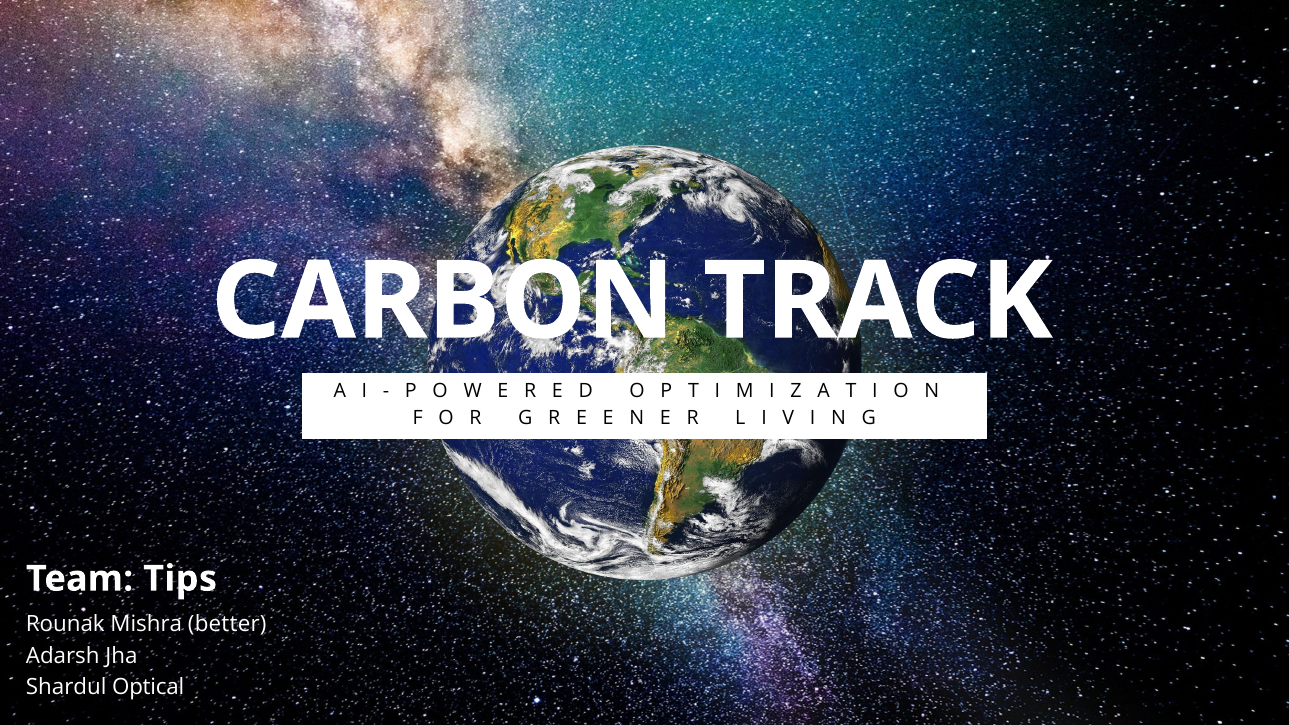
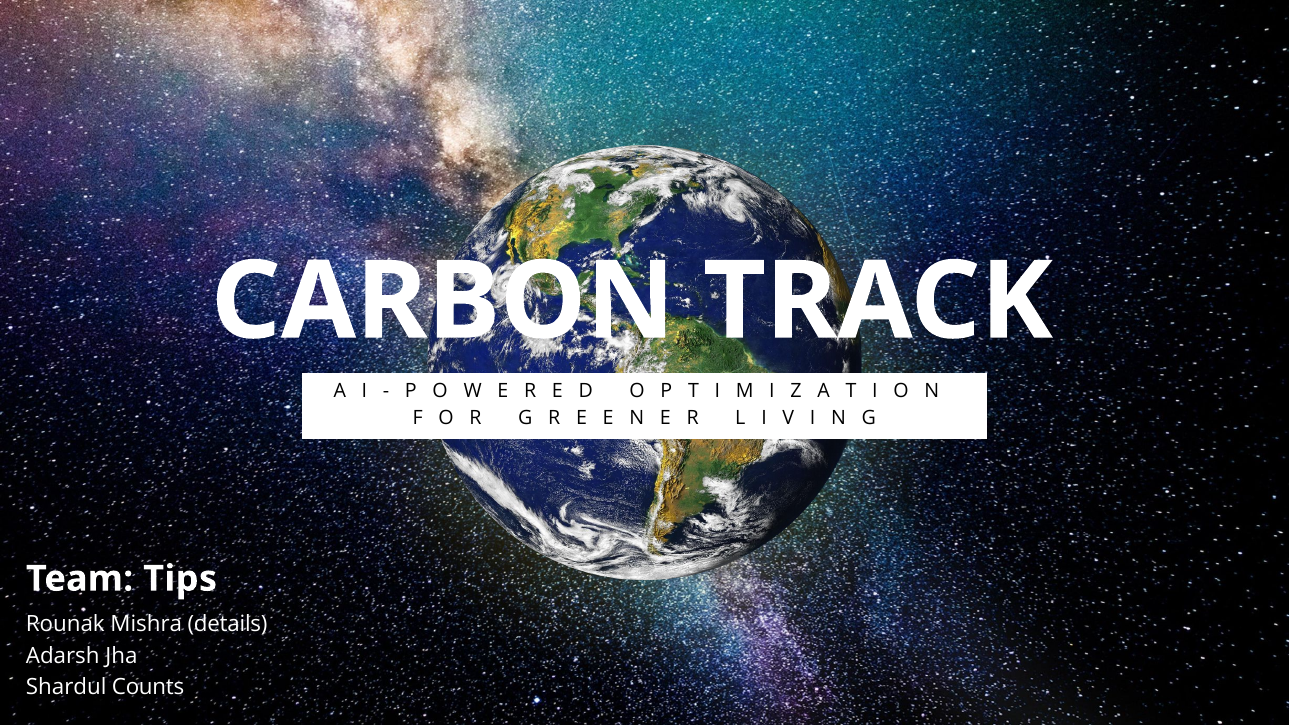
better: better -> details (227, 625)
Optical: Optical -> Counts (148, 687)
